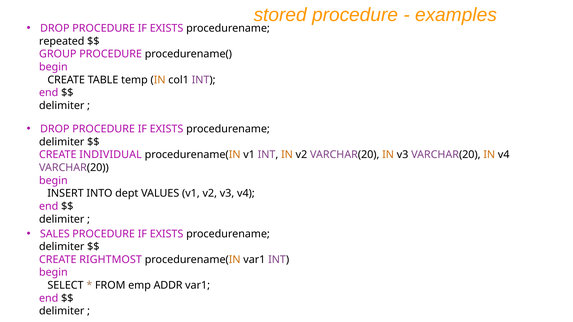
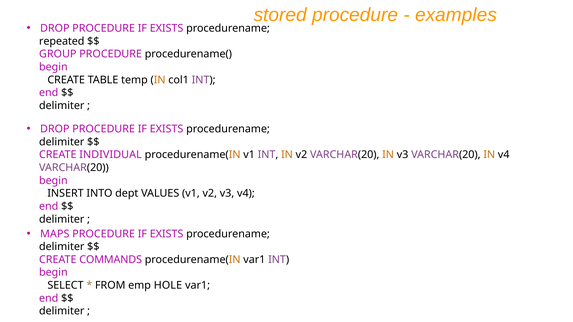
SALES: SALES -> MAPS (55, 234)
RIGHTMOST: RIGHTMOST -> COMMANDS (111, 260)
ADDR: ADDR -> HOLE (168, 286)
